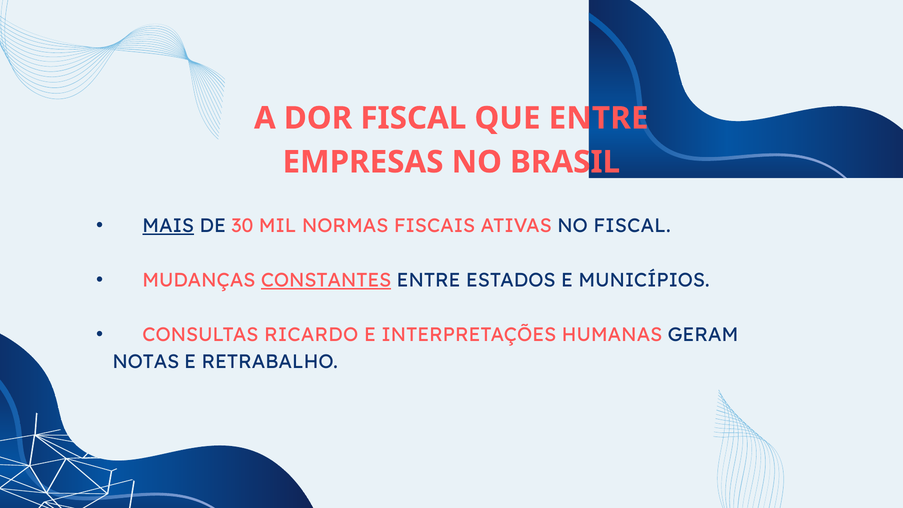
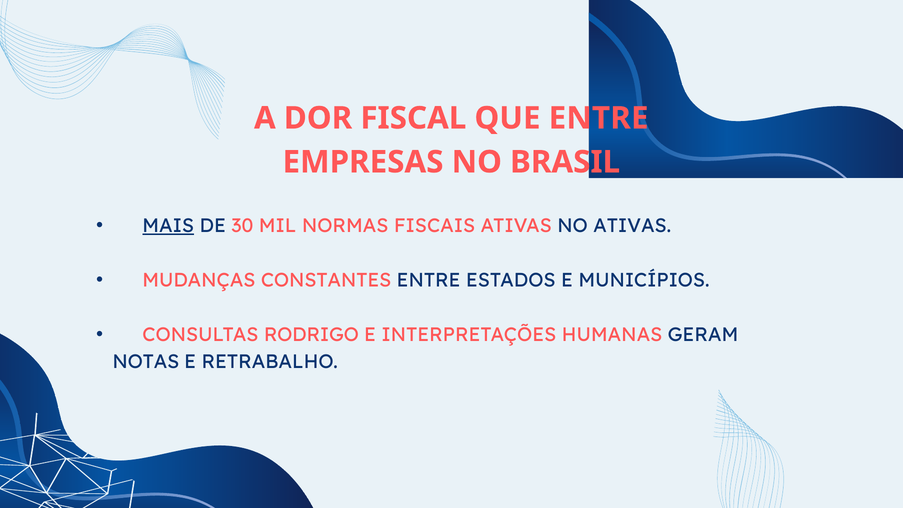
NO FISCAL: FISCAL -> ATIVAS (632, 226)
CONSTANTES underline: present -> none (326, 280)
RICARDO: RICARDO -> RODRIGO (311, 335)
